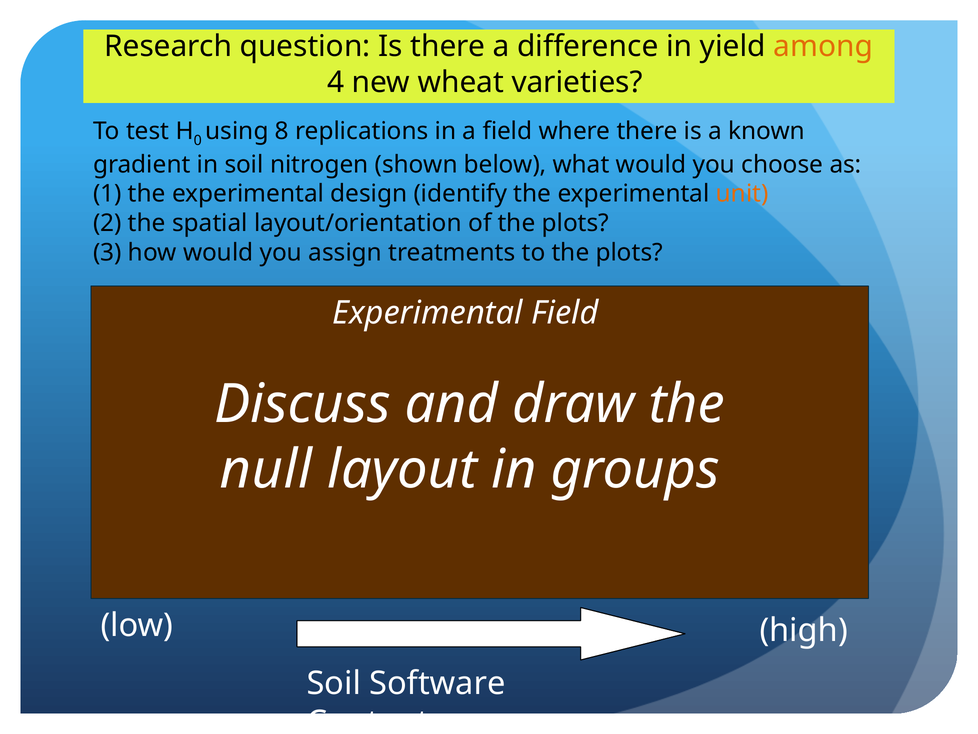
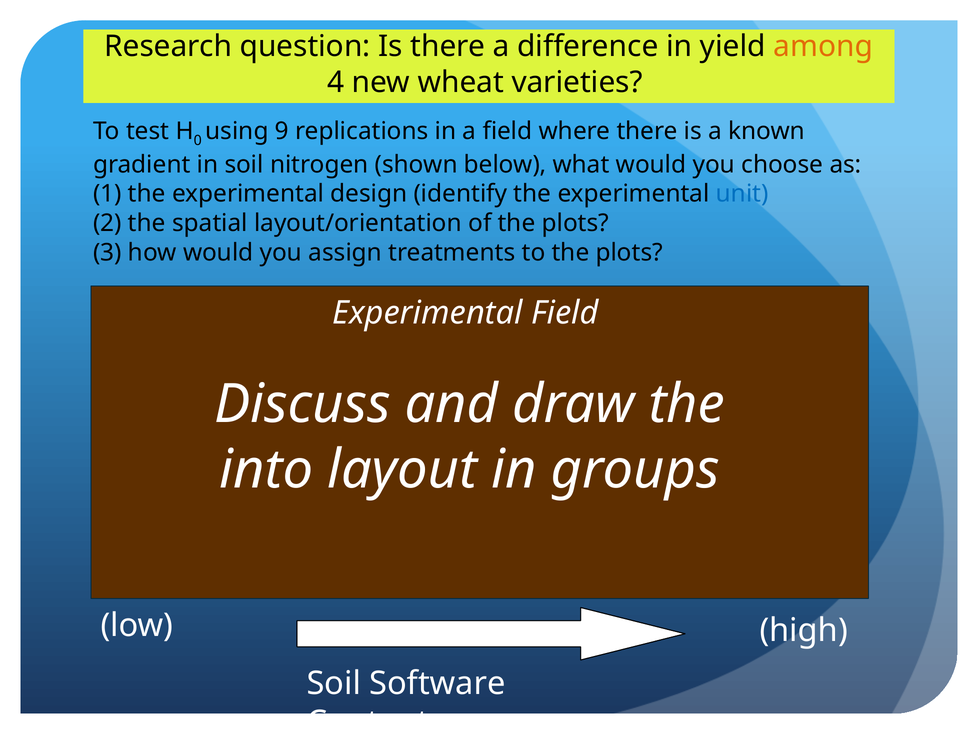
8: 8 -> 9 (282, 131)
unit colour: orange -> blue (742, 194)
null: null -> into (266, 469)
